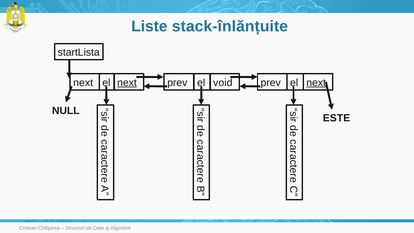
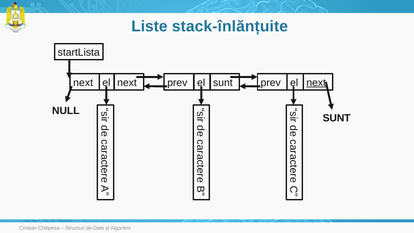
next underline: present -> none (127, 83)
void: void -> sunt (223, 83)
ESTE: ESTE -> SUNT (337, 118)
